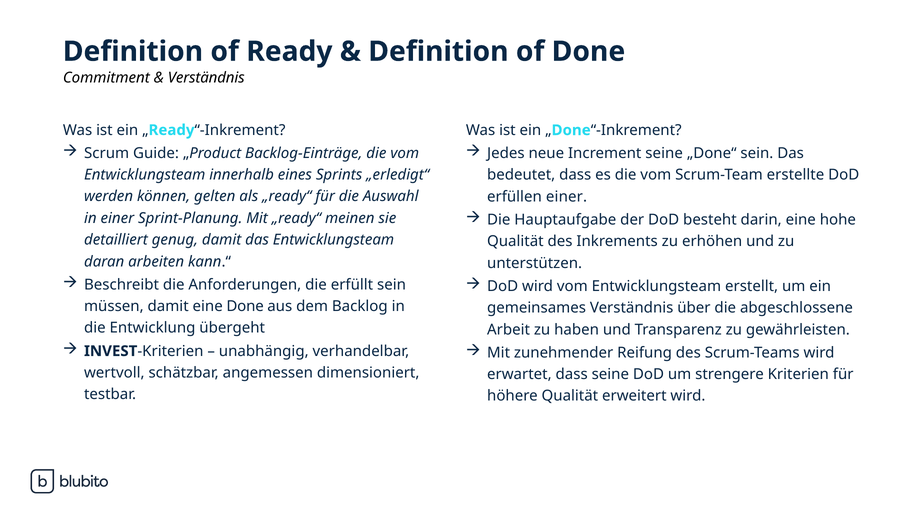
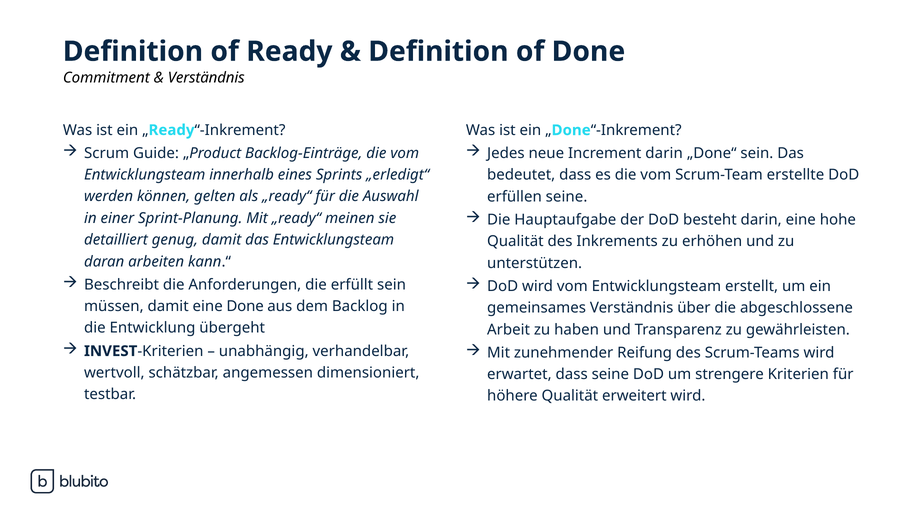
Increment seine: seine -> darin (664, 153)
erfüllen einer: einer -> seine (567, 197)
